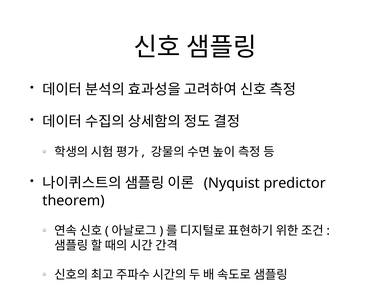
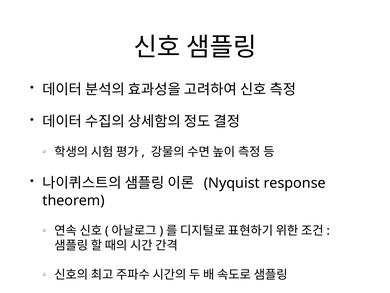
predictor: predictor -> response (295, 183)
